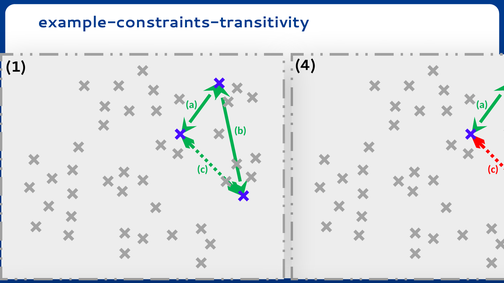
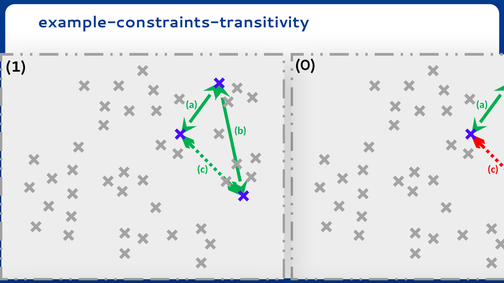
4: 4 -> 0 (305, 65)
